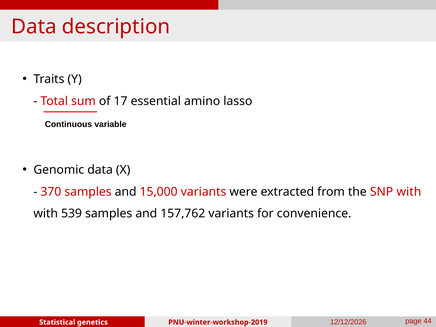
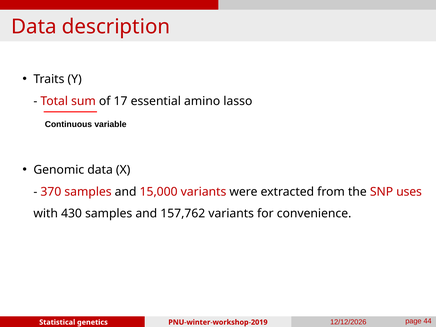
SNP with: with -> uses (409, 192)
539: 539 -> 430 (72, 214)
